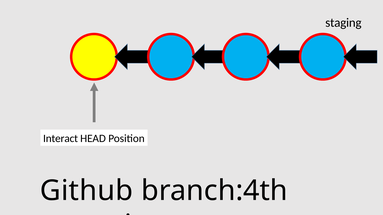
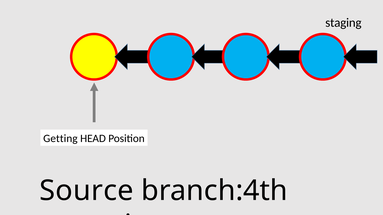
Interact: Interact -> Getting (60, 139)
Github: Github -> Source (86, 191)
